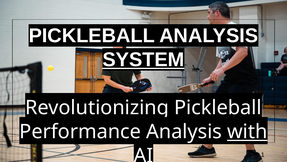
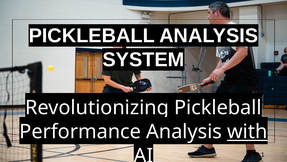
SYSTEM underline: present -> none (143, 60)
